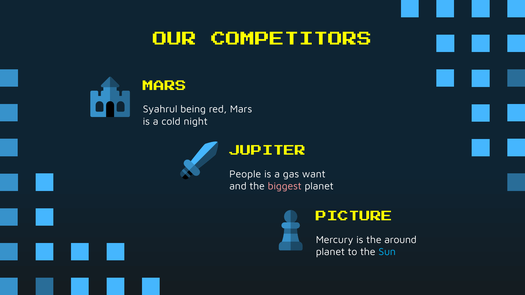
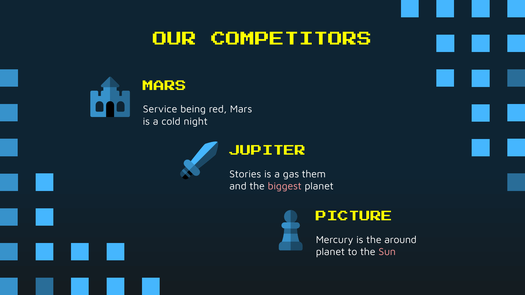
Syahrul: Syahrul -> Service (160, 109)
People: People -> Stories (245, 174)
want: want -> them (314, 174)
Sun colour: light blue -> pink (387, 252)
